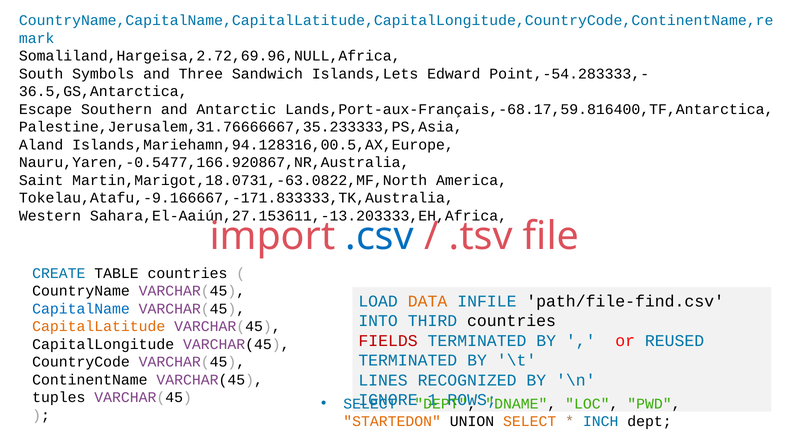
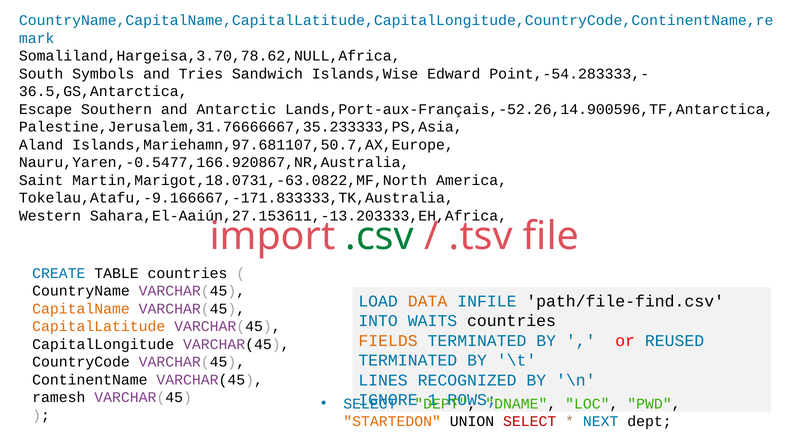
Somaliland,Hargeisa,2.72,69.96,NULL,Africa: Somaliland,Hargeisa,2.72,69.96,NULL,Africa -> Somaliland,Hargeisa,3.70,78.62,NULL,Africa (210, 56)
Three: Three -> Tries (201, 74)
Islands,Lets: Islands,Lets -> Islands,Wise (365, 74)
Lands,Port-aux-Français,-68.17,59.816400,TF,Antarctica: Lands,Port-aux-Français,-68.17,59.816400,TF,Antarctica -> Lands,Port-aux-Français,-52.26,14.900596,TF,Antarctica (529, 109)
Islands,Mariehamn,94.128316,00.5,AX,Europe: Islands,Mariehamn,94.128316,00.5,AX,Europe -> Islands,Mariehamn,97.681107,50.7,AX,Europe (263, 145)
.csv colour: blue -> green (380, 236)
CapitalName colour: blue -> orange (81, 309)
THIRD: THIRD -> WAITS (432, 321)
FIELDS colour: red -> orange (388, 341)
tuples: tuples -> ramesh (59, 397)
SELECT colour: orange -> red (530, 421)
INCH: INCH -> NEXT (601, 421)
